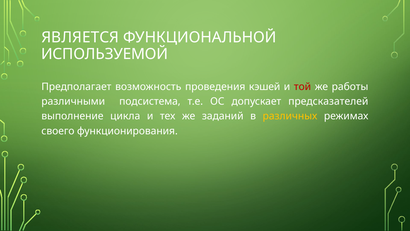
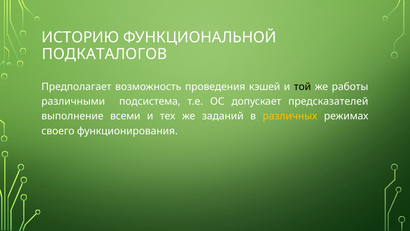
ЯВЛЯЕТСЯ: ЯВЛЯЕТСЯ -> ИСТОРИЮ (80, 37)
ИСПОЛЬЗУЕМОЙ: ИСПОЛЬЗУЕМОЙ -> ПОДКАТАЛОГОВ (105, 54)
той colour: red -> black (302, 86)
цикла: цикла -> всеми (125, 116)
